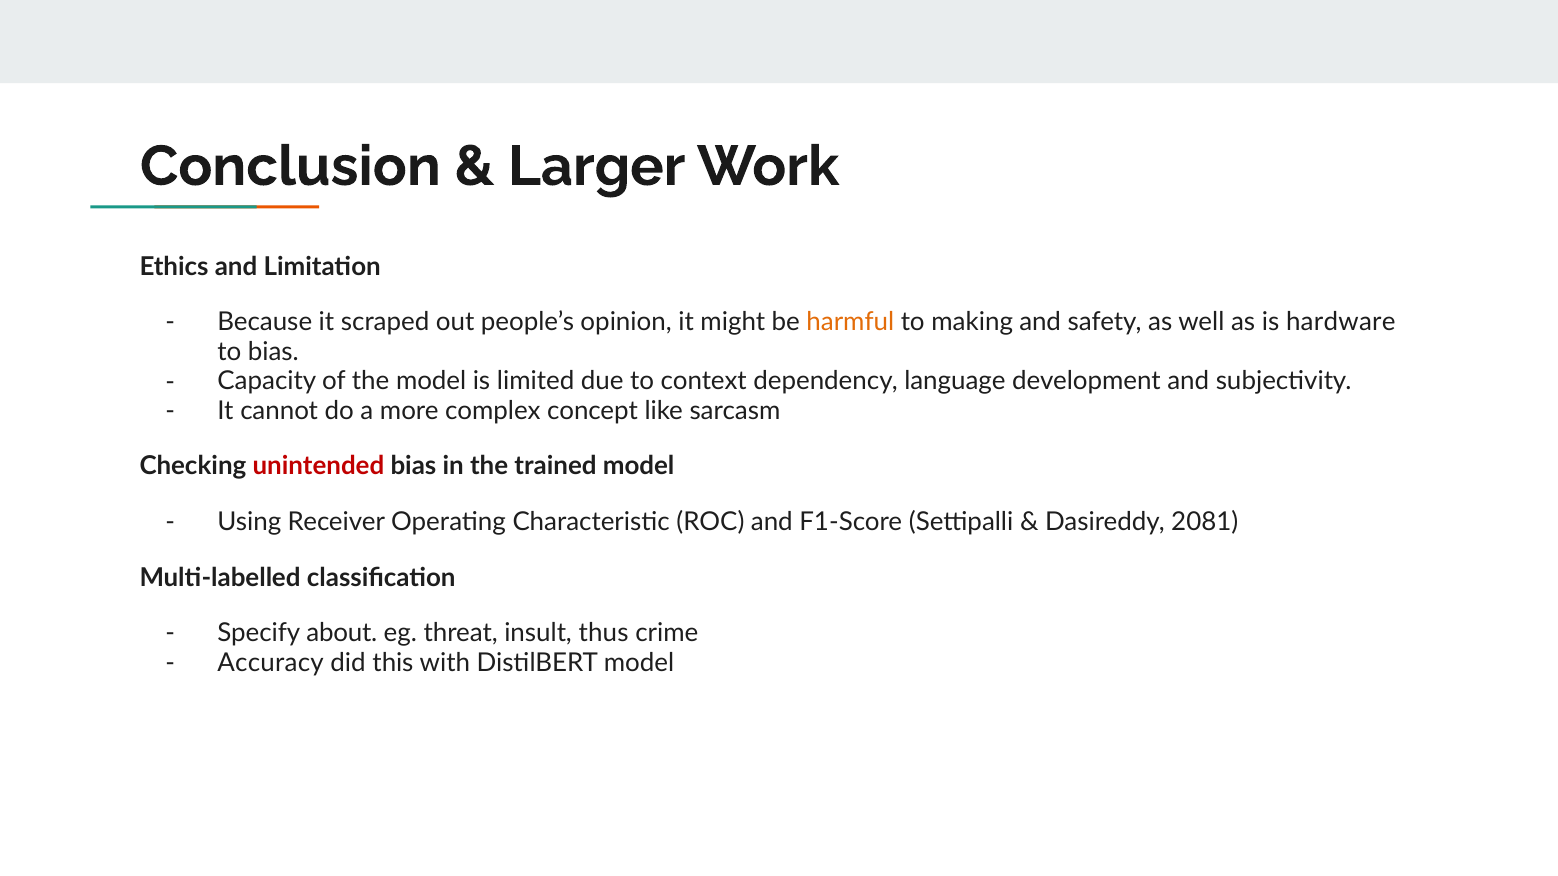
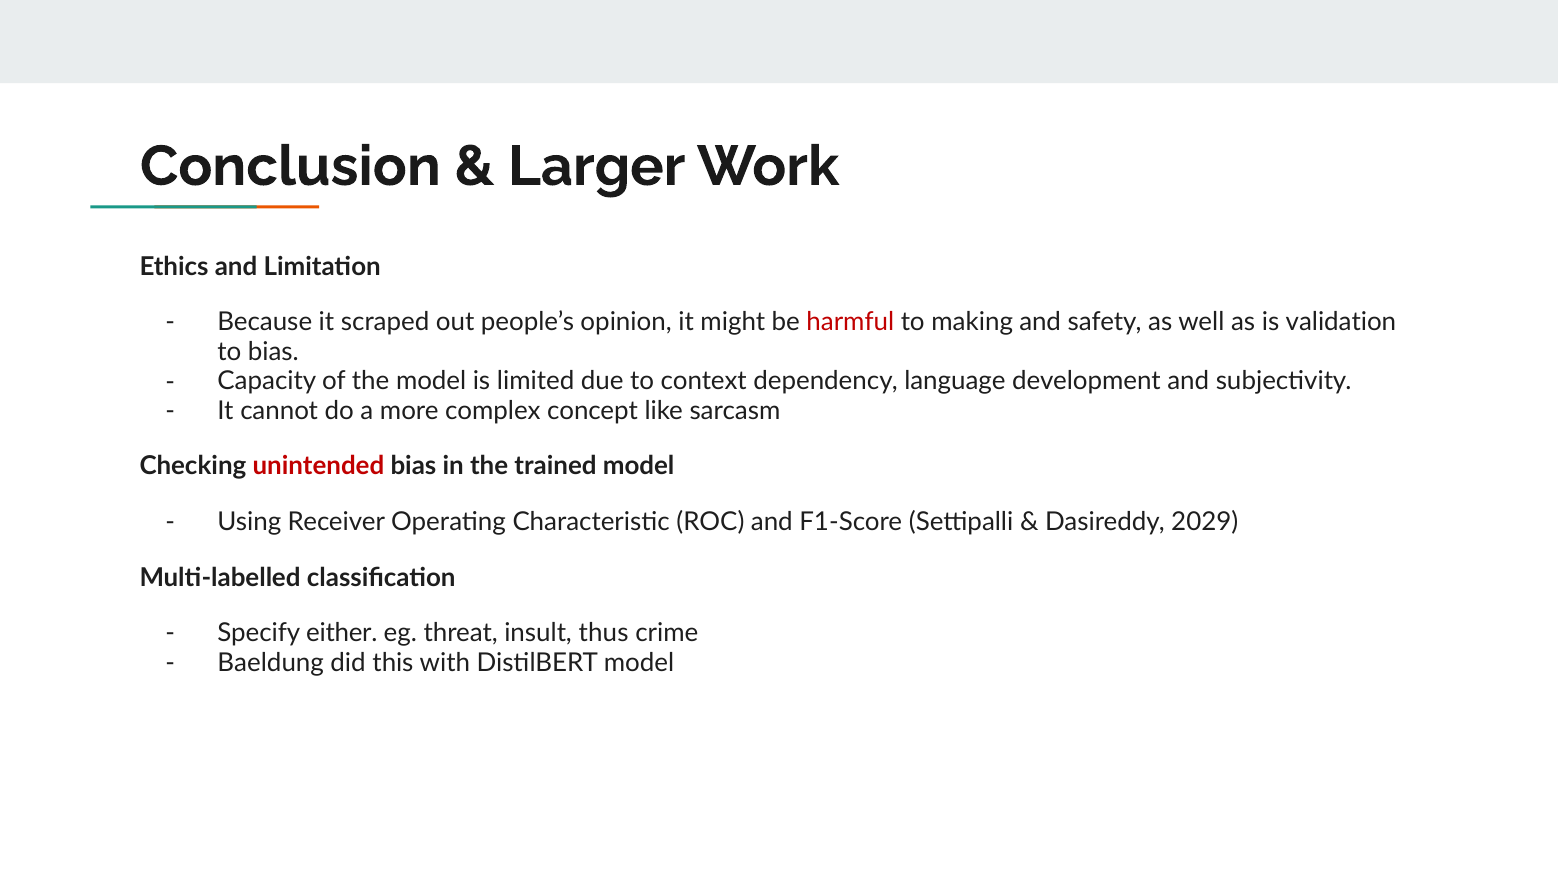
harmful colour: orange -> red (850, 322)
hardware: hardware -> validation (1341, 322)
2081: 2081 -> 2029 (1205, 522)
about: about -> either (342, 633)
Accuracy: Accuracy -> Baeldung (271, 663)
